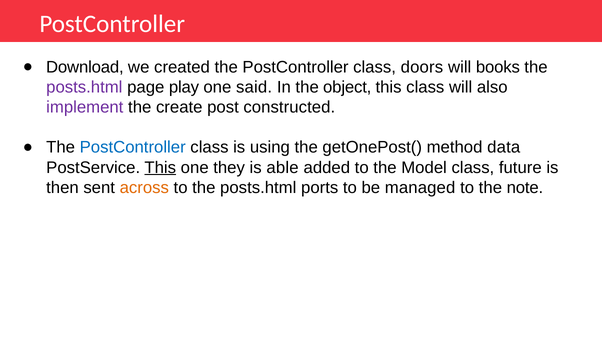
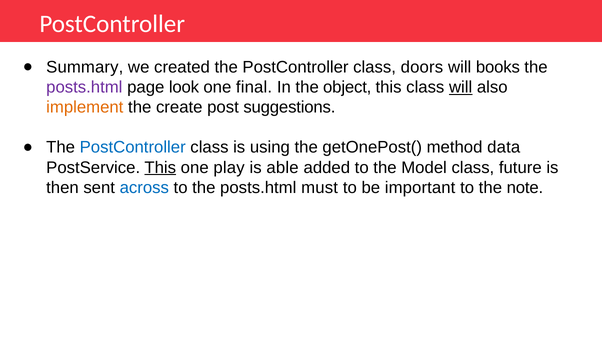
Download: Download -> Summary (85, 67)
play: play -> look (184, 87)
said: said -> final (254, 87)
will underline: none -> present (461, 87)
implement colour: purple -> orange (85, 107)
constructed: constructed -> suggestions (289, 107)
they: they -> play (229, 167)
across colour: orange -> blue (144, 187)
ports: ports -> must (320, 187)
managed: managed -> important (420, 187)
